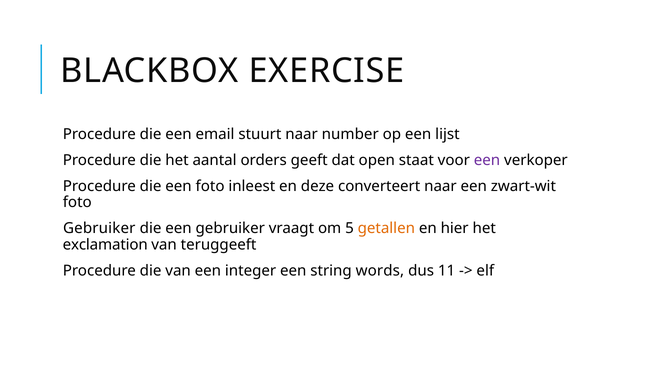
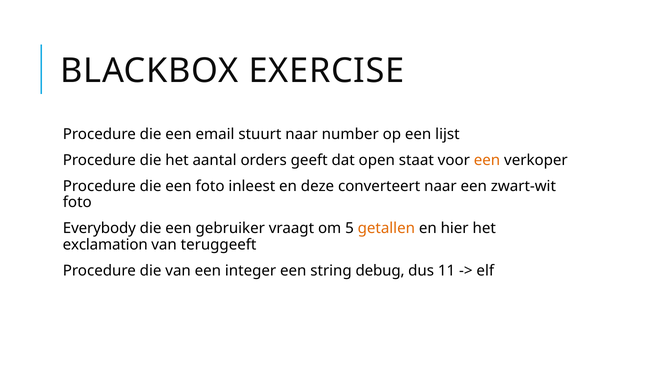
een colour: purple -> orange (487, 160)
Gebruiker: Gebruiker -> Everybody (99, 228)
words: words -> debug (380, 271)
